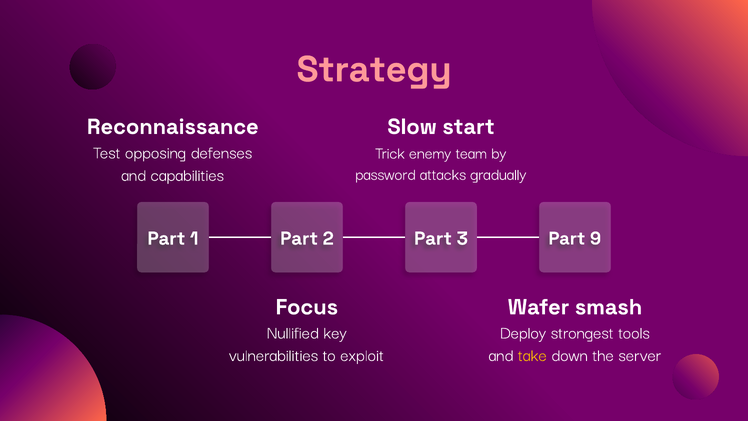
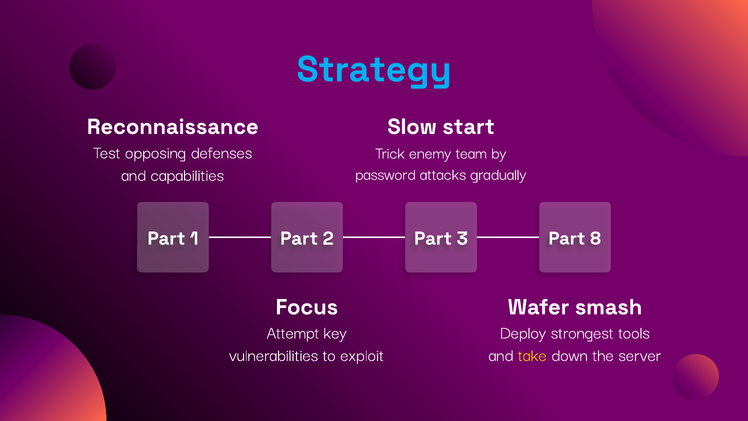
Strategy colour: pink -> light blue (374, 69)
9: 9 -> 8 (596, 238)
Nullified: Nullified -> Attempt (293, 332)
